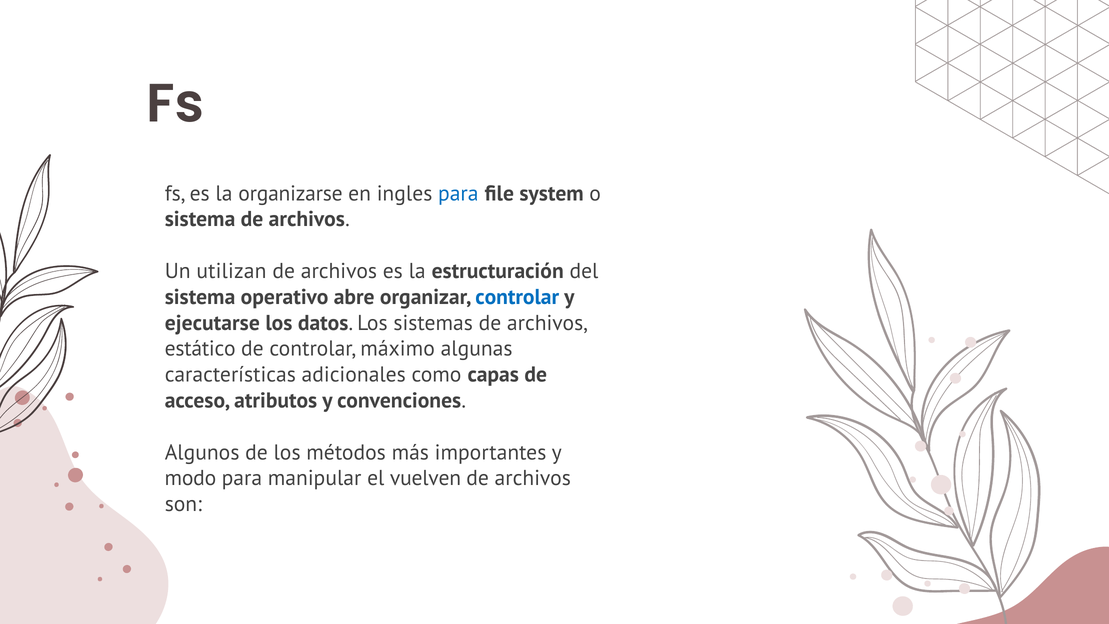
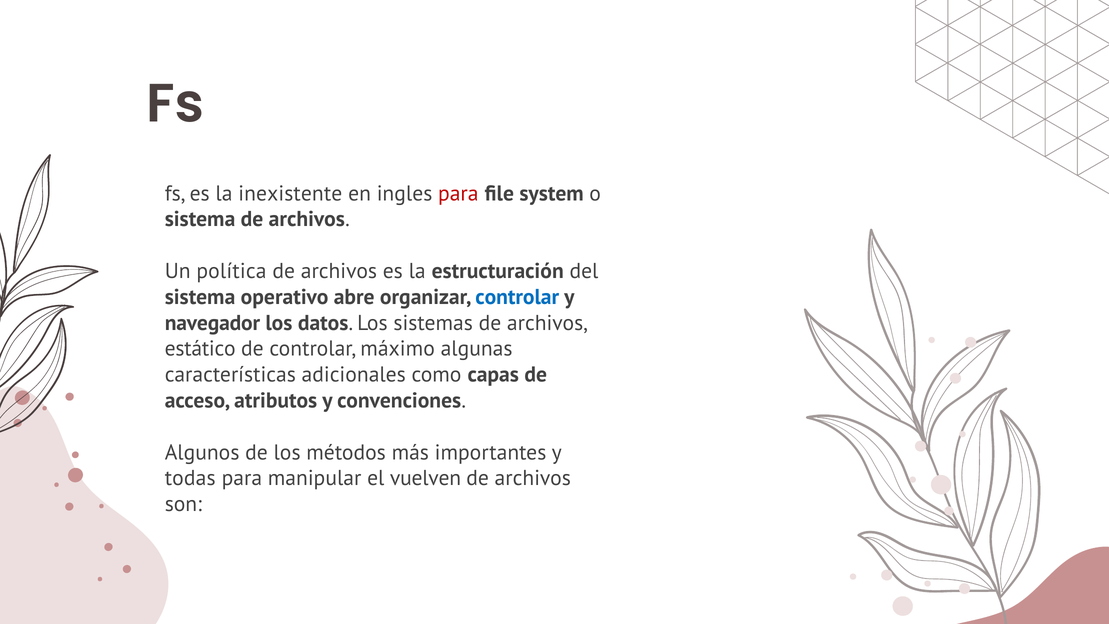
organizarse: organizarse -> inexistente (290, 193)
para colour: blue -> red (458, 193)
utilizan: utilizan -> política (231, 271)
ejecutarse: ejecutarse -> navegador (212, 323)
modo: modo -> todas (190, 478)
